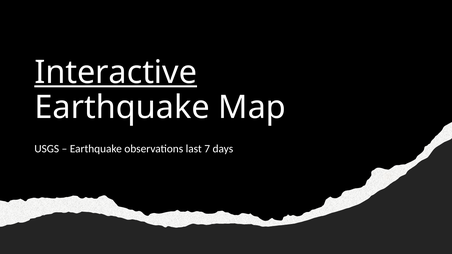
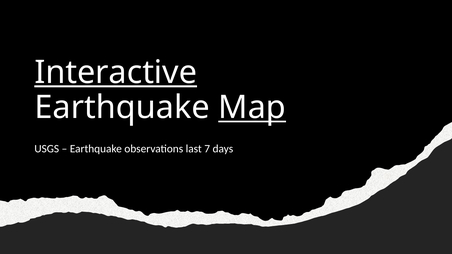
Map underline: none -> present (252, 108)
